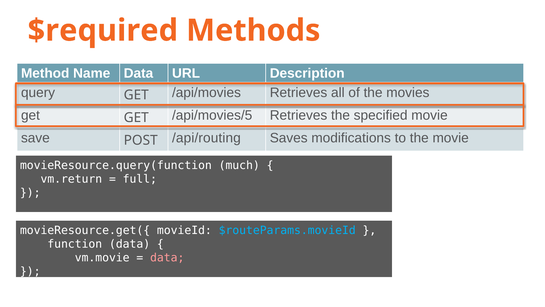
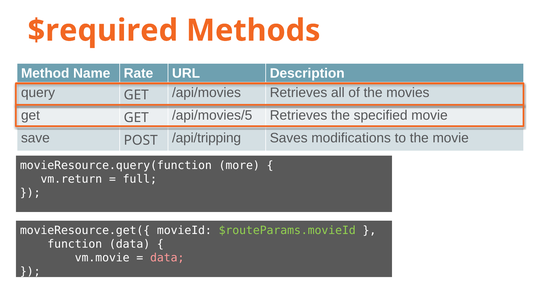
Name Data: Data -> Rate (138, 73)
/api/routing: /api/routing -> /api/tripping (207, 138)
much: much -> more (239, 165)
$routeParams.movieId colour: light blue -> light green (287, 230)
